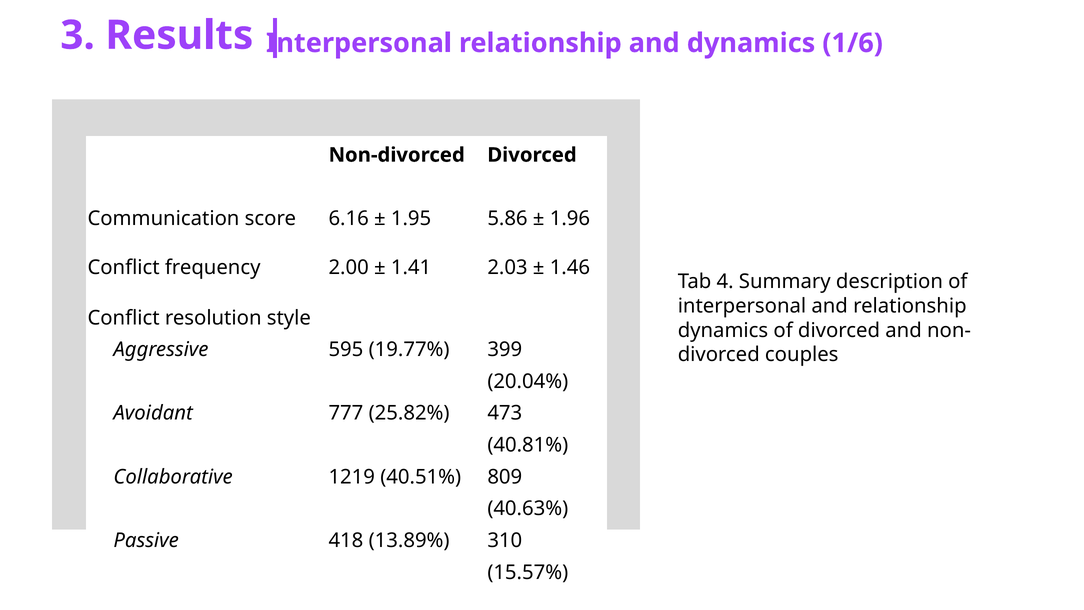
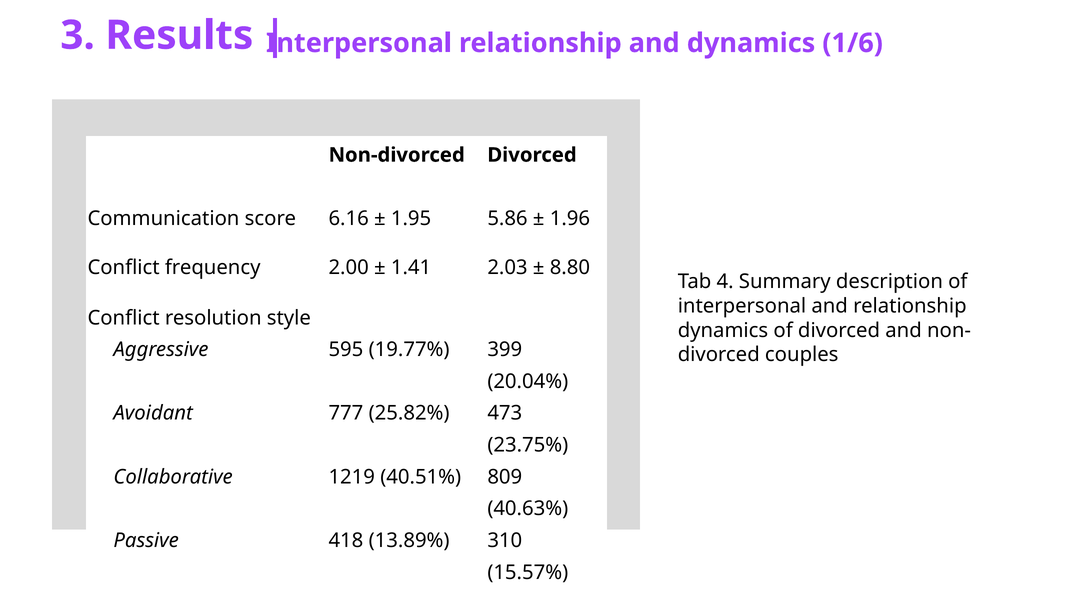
1.46: 1.46 -> 8.80 (570, 267)
40.81%: 40.81% -> 23.75% (528, 445)
